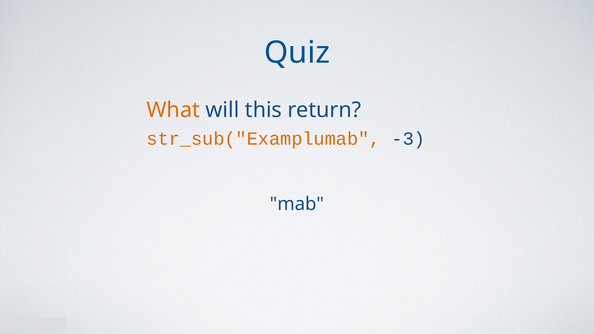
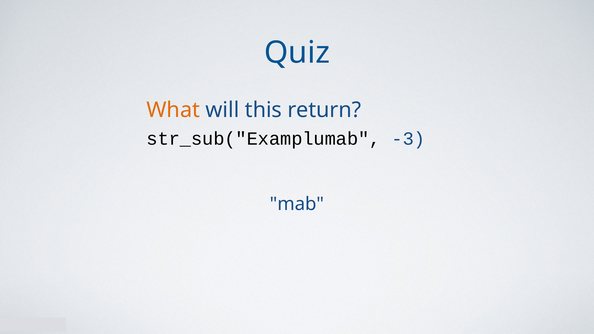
str_sub("Examplumab colour: orange -> black (263, 139)
